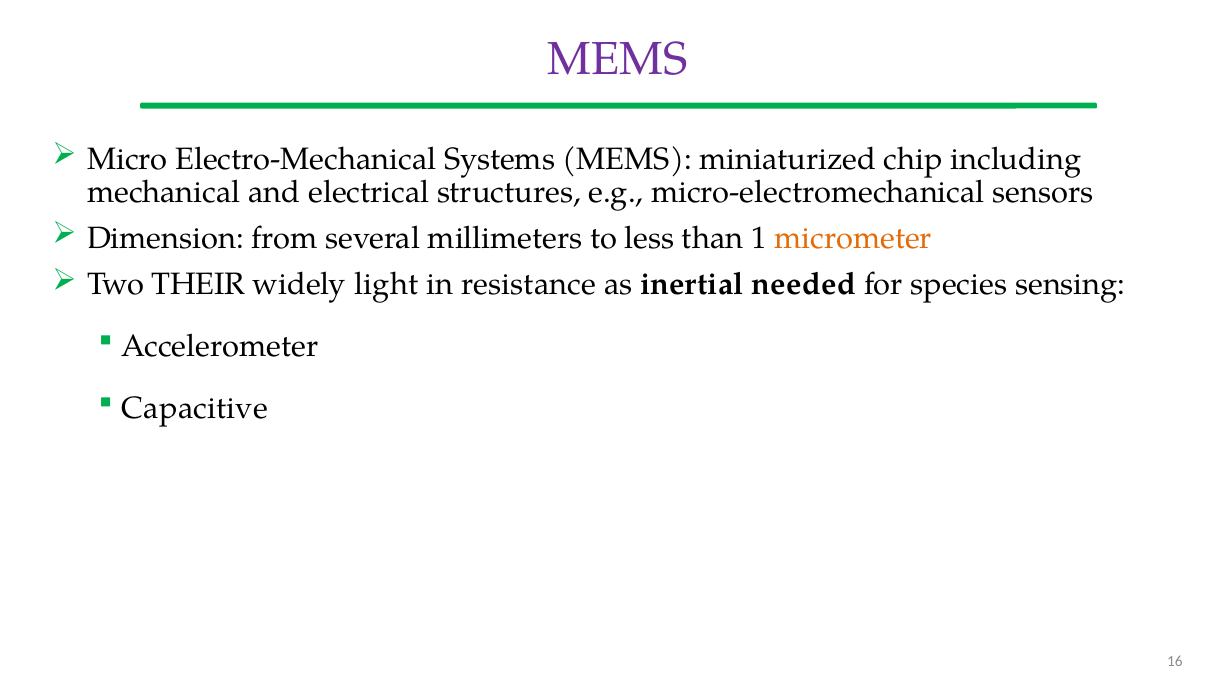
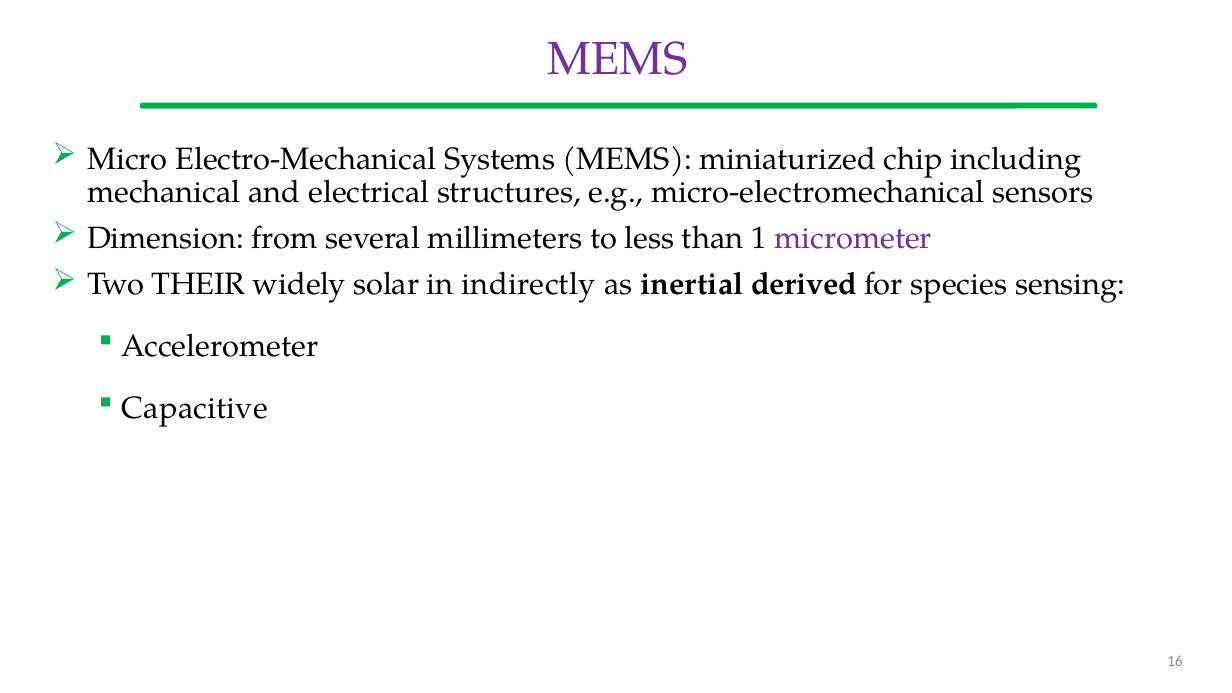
micrometer colour: orange -> purple (853, 238)
light: light -> solar (386, 284)
resistance: resistance -> indirectly (529, 284)
needed: needed -> derived (804, 284)
